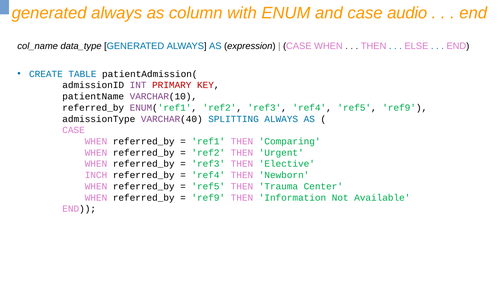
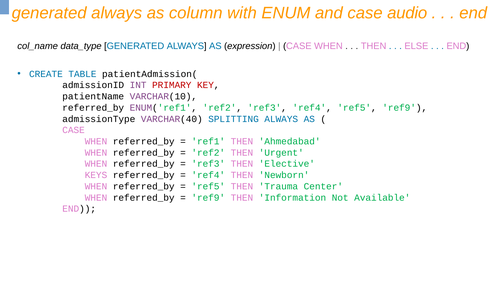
Comparing: Comparing -> Ahmedabad (290, 141)
INCH: INCH -> KEYS (96, 175)
